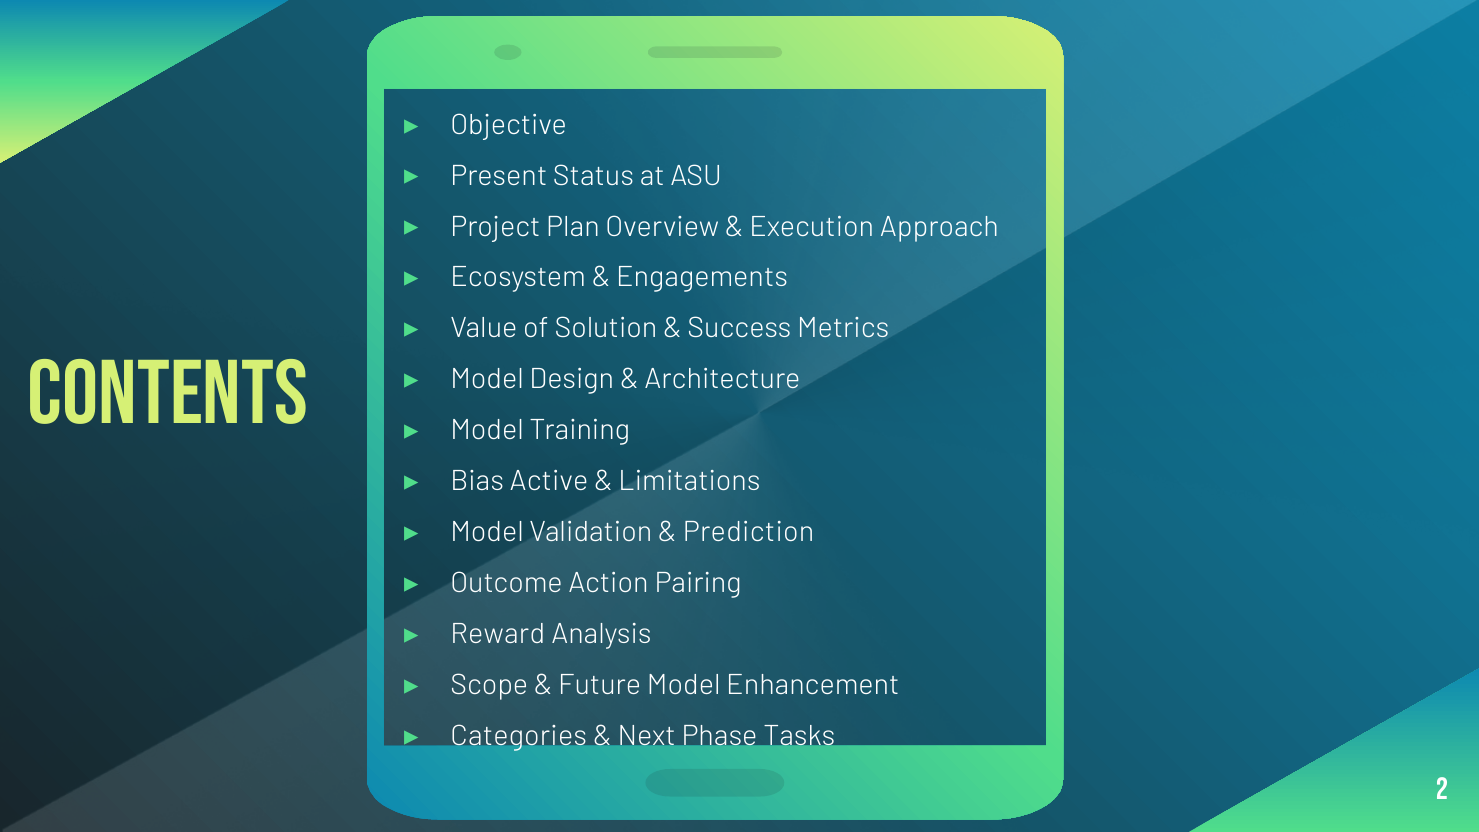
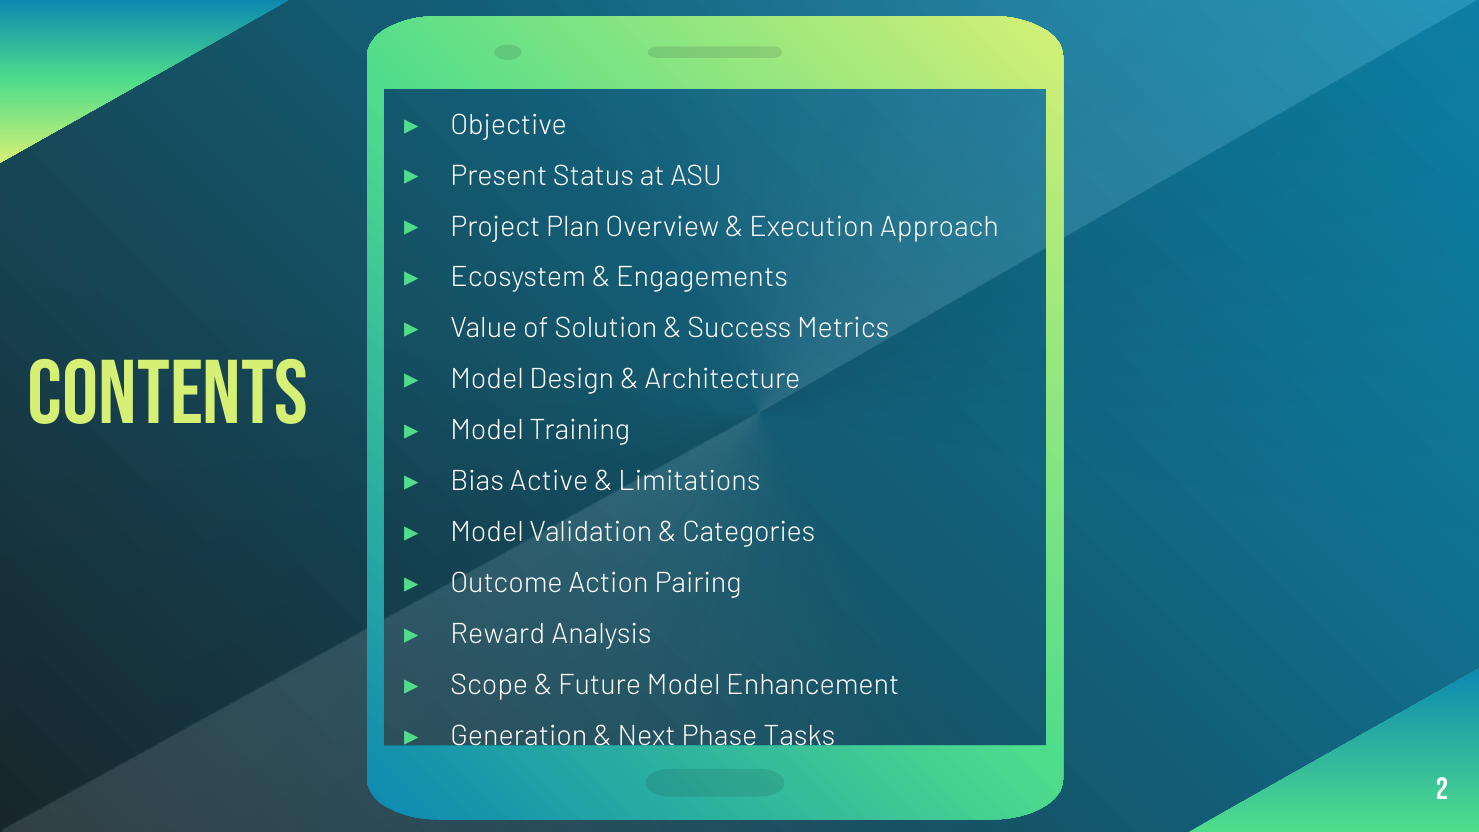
Prediction: Prediction -> Categories (749, 532)
Categories: Categories -> Generation (519, 736)
